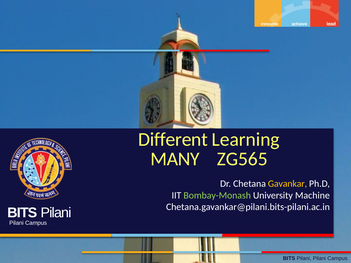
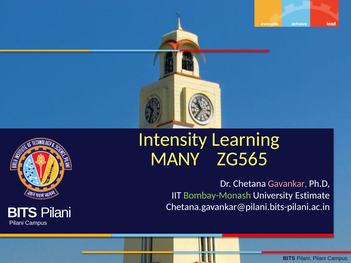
Different: Different -> Intensity (173, 140)
Gavankar colour: yellow -> pink (288, 184)
Machine: Machine -> Estimate (312, 195)
